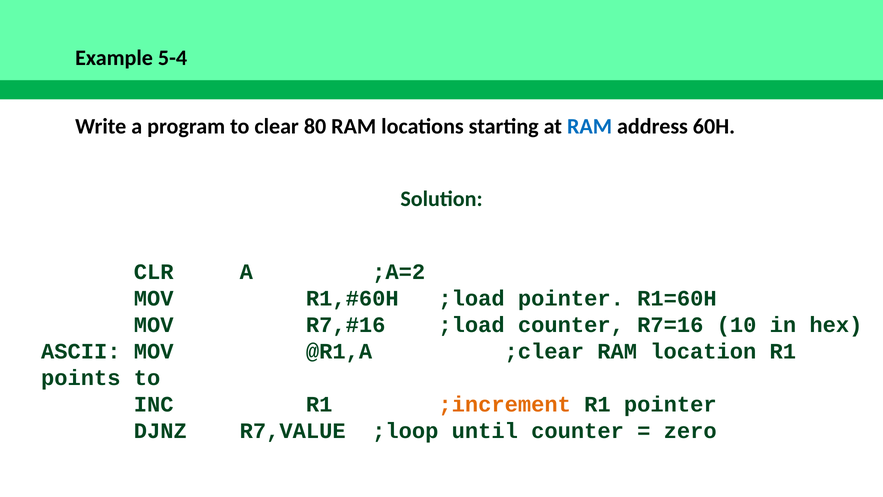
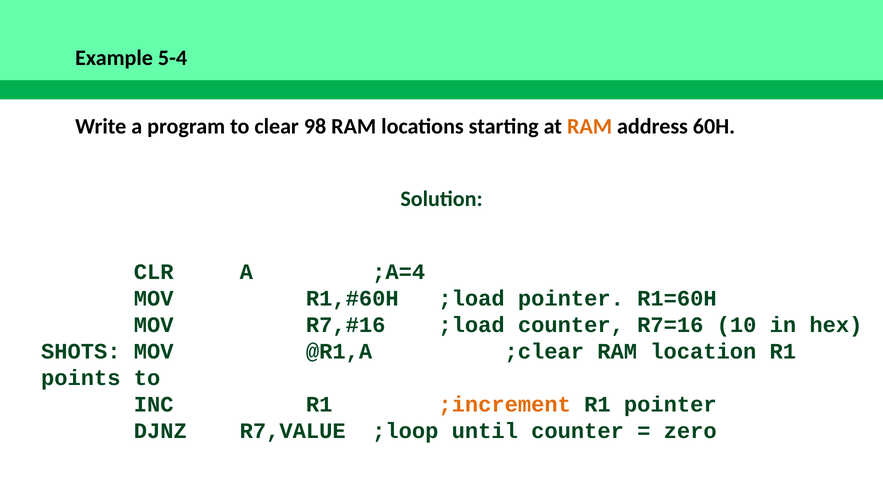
80: 80 -> 98 (315, 126)
RAM colour: blue -> orange (590, 126)
;A=2: ;A=2 -> ;A=4 (399, 272)
ASCII: ASCII -> SHOTS (81, 351)
